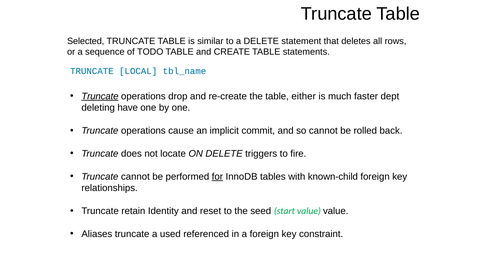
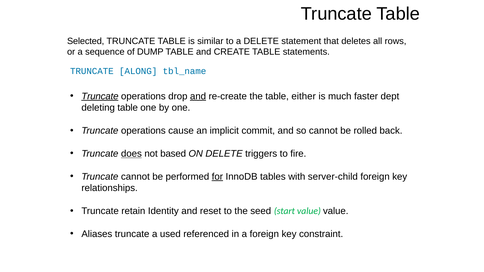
TODO: TODO -> DUMP (150, 52)
LOCAL: LOCAL -> ALONG (138, 71)
and underline: none -> present (198, 96)
deleting have: have -> table (128, 108)
does underline: none -> present (131, 154)
locate: locate -> based (173, 154)
known-child: known-child -> server-child (333, 177)
